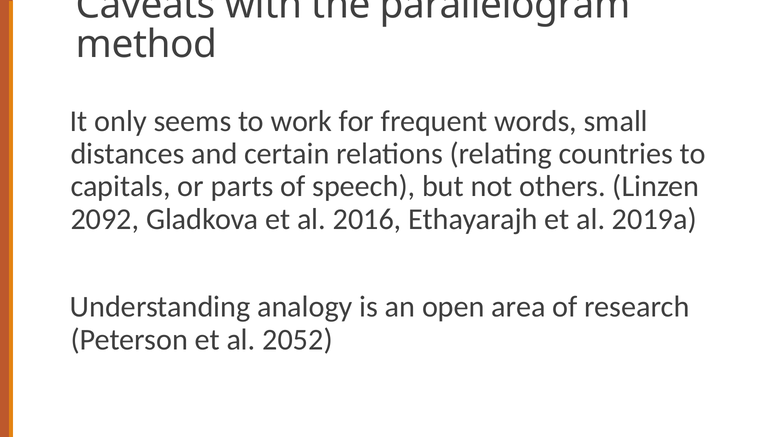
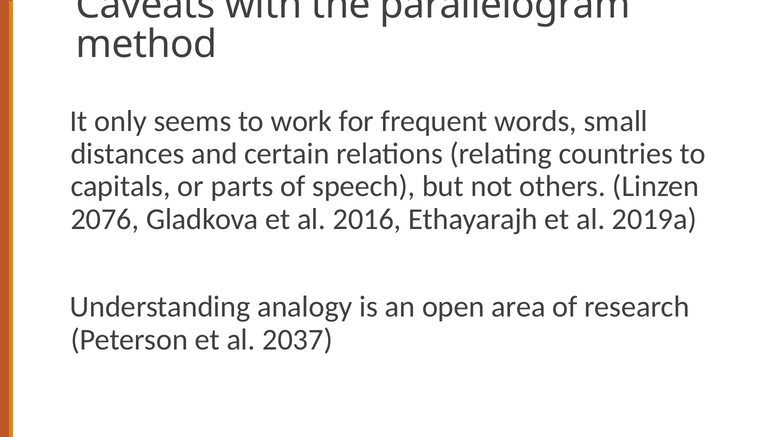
2092: 2092 -> 2076 (105, 219)
2052: 2052 -> 2037 (297, 340)
